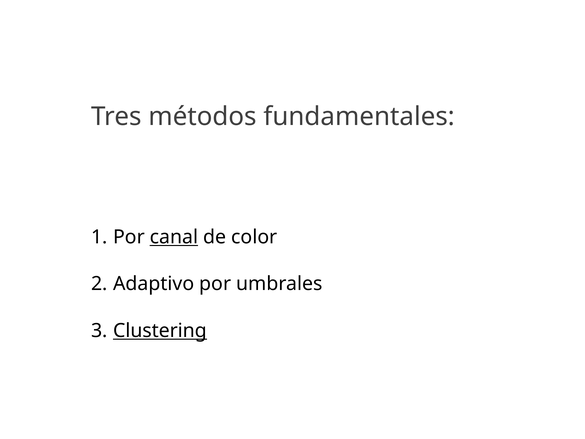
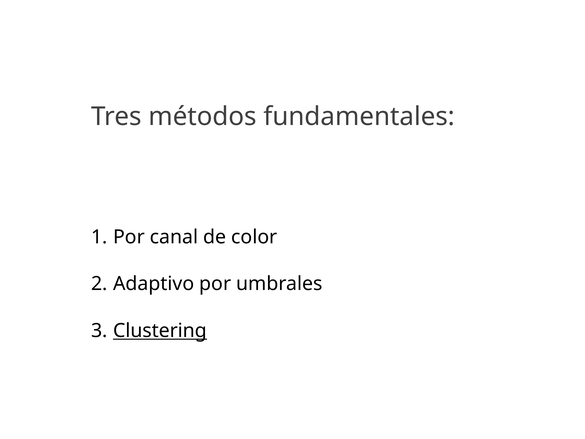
canal underline: present -> none (174, 237)
